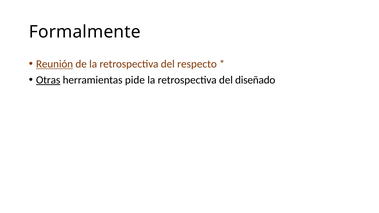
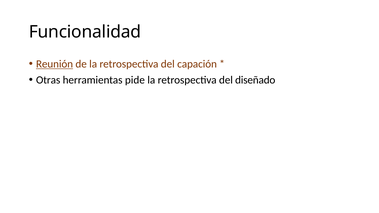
Formalmente: Formalmente -> Funcionalidad (85, 32)
respecto: respecto -> capación (197, 64)
Otras underline: present -> none (48, 80)
